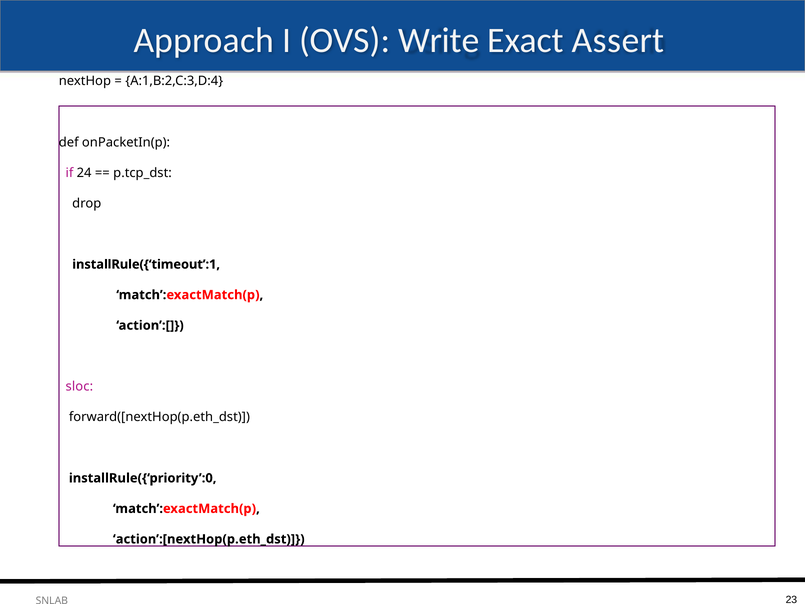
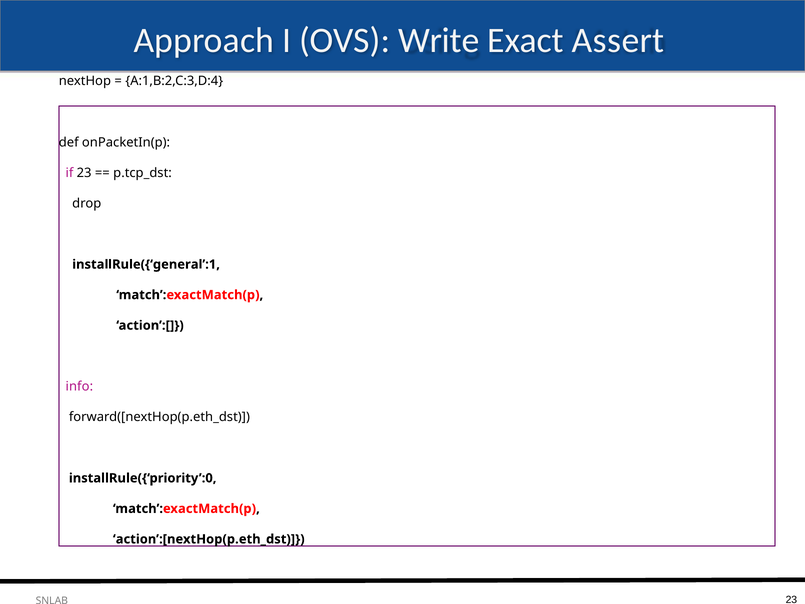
if 24: 24 -> 23 (84, 173)
installRule({‘timeout’:1: installRule({‘timeout’:1 -> installRule({‘general’:1 (146, 264)
sloc: sloc -> info (79, 386)
